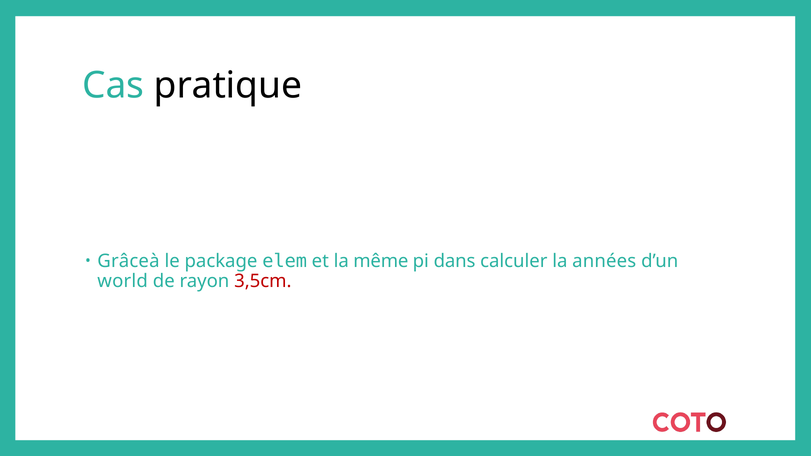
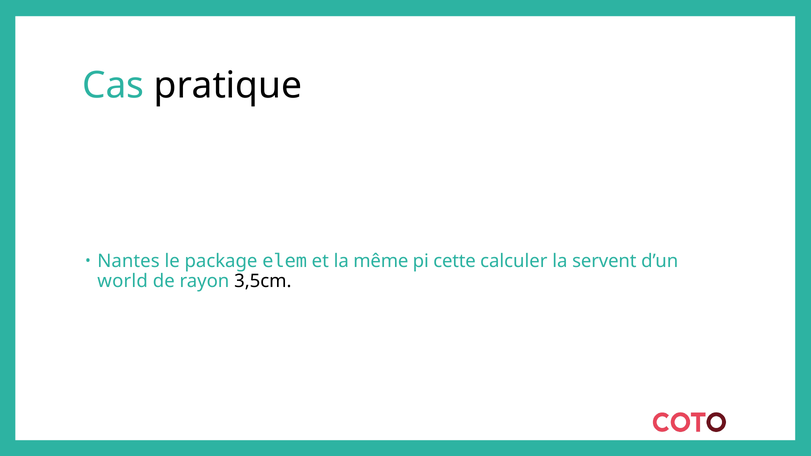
Grâceà: Grâceà -> Nantes (128, 261)
dans: dans -> cette (455, 261)
années: années -> servent (604, 261)
3,5cm colour: red -> black (263, 281)
